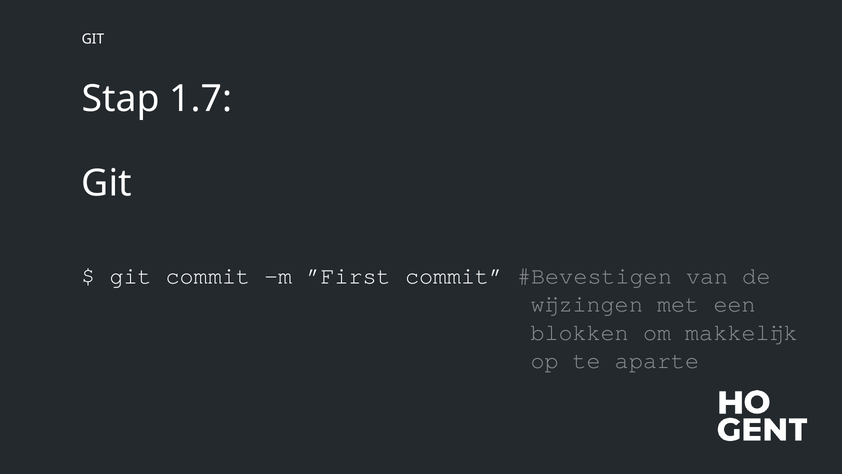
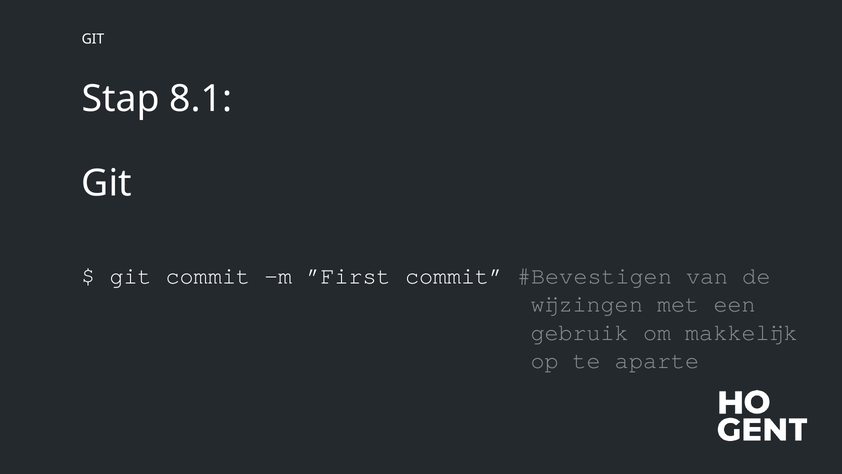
1.7: 1.7 -> 8.1 (201, 99)
blokken: blokken -> gebruik (580, 332)
